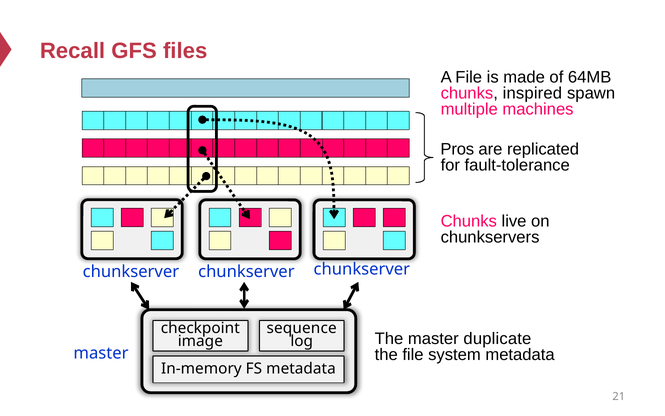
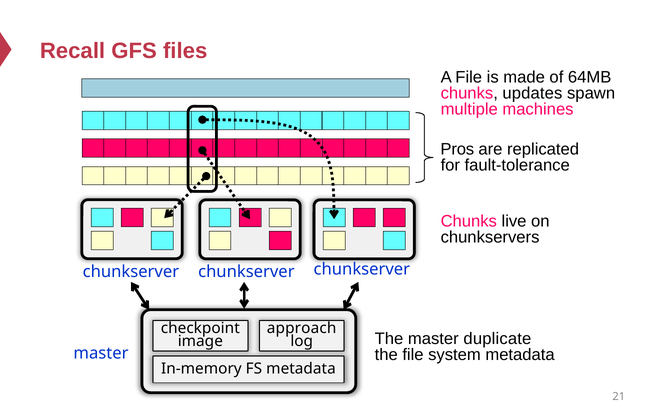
inspired: inspired -> updates (532, 93)
sequence: sequence -> approach (302, 328)
